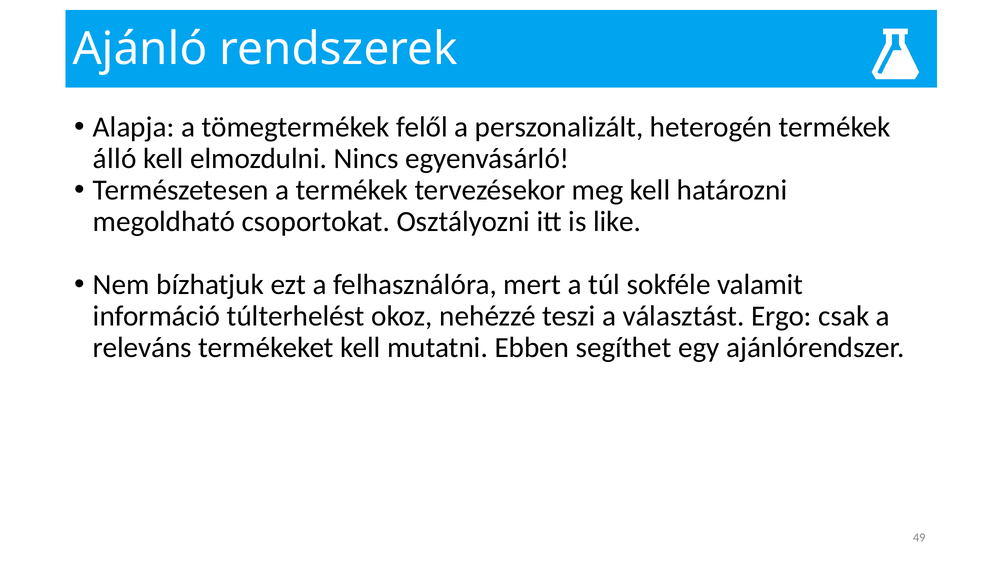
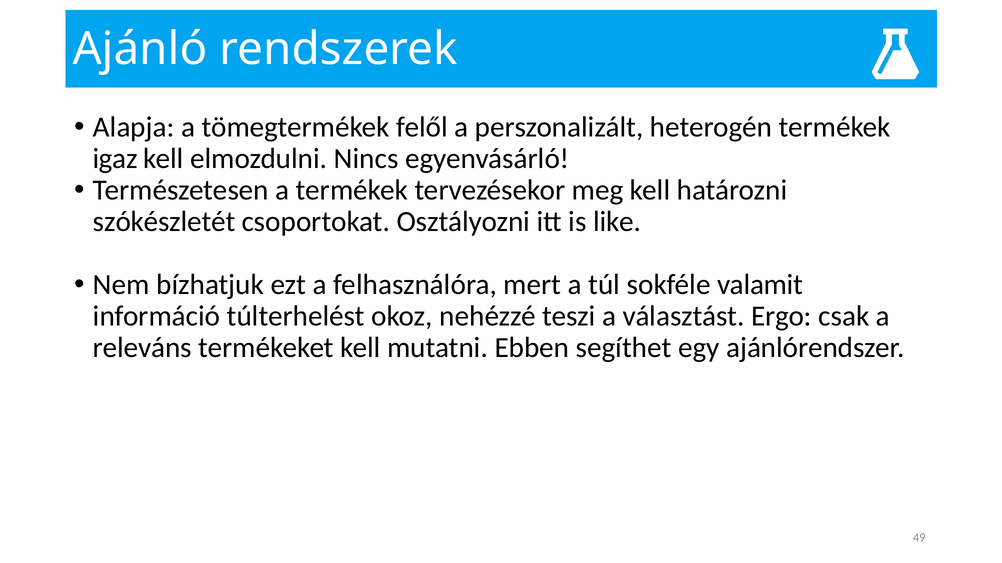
álló: álló -> igaz (115, 159)
megoldható: megoldható -> szókészletét (164, 222)
